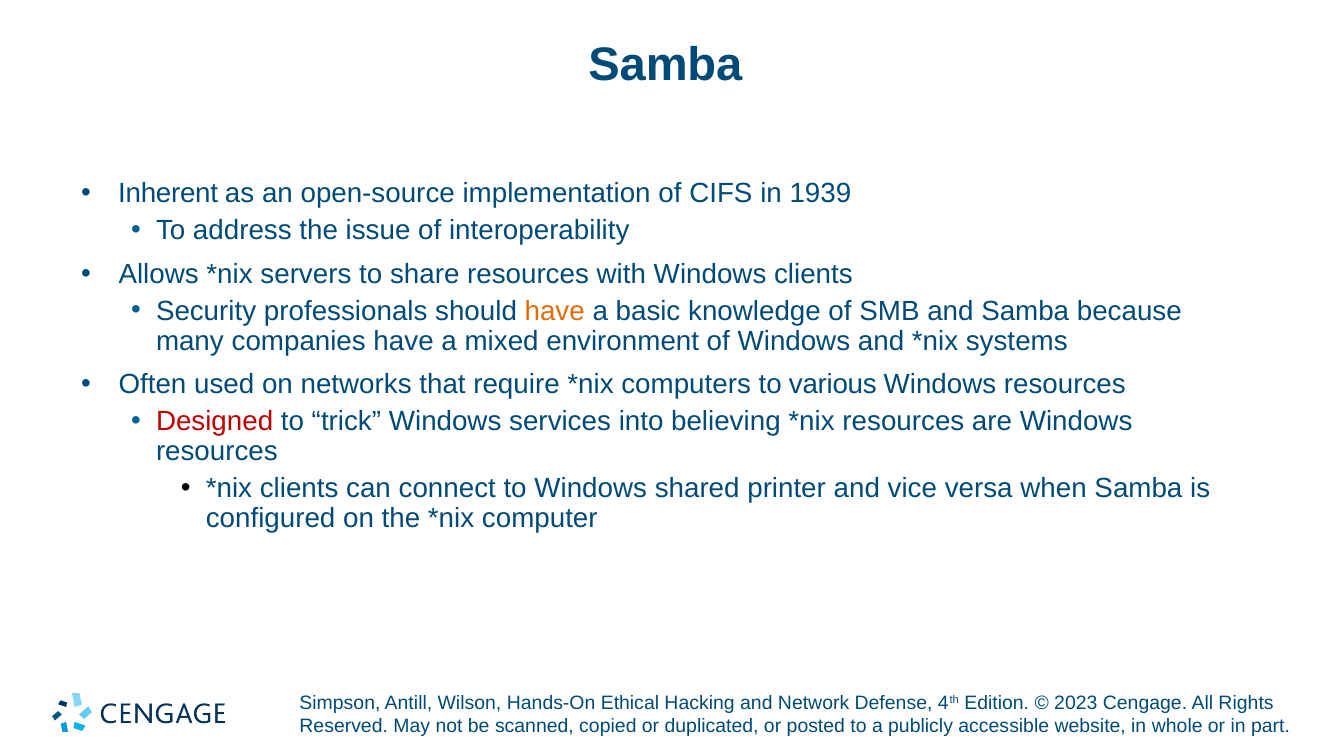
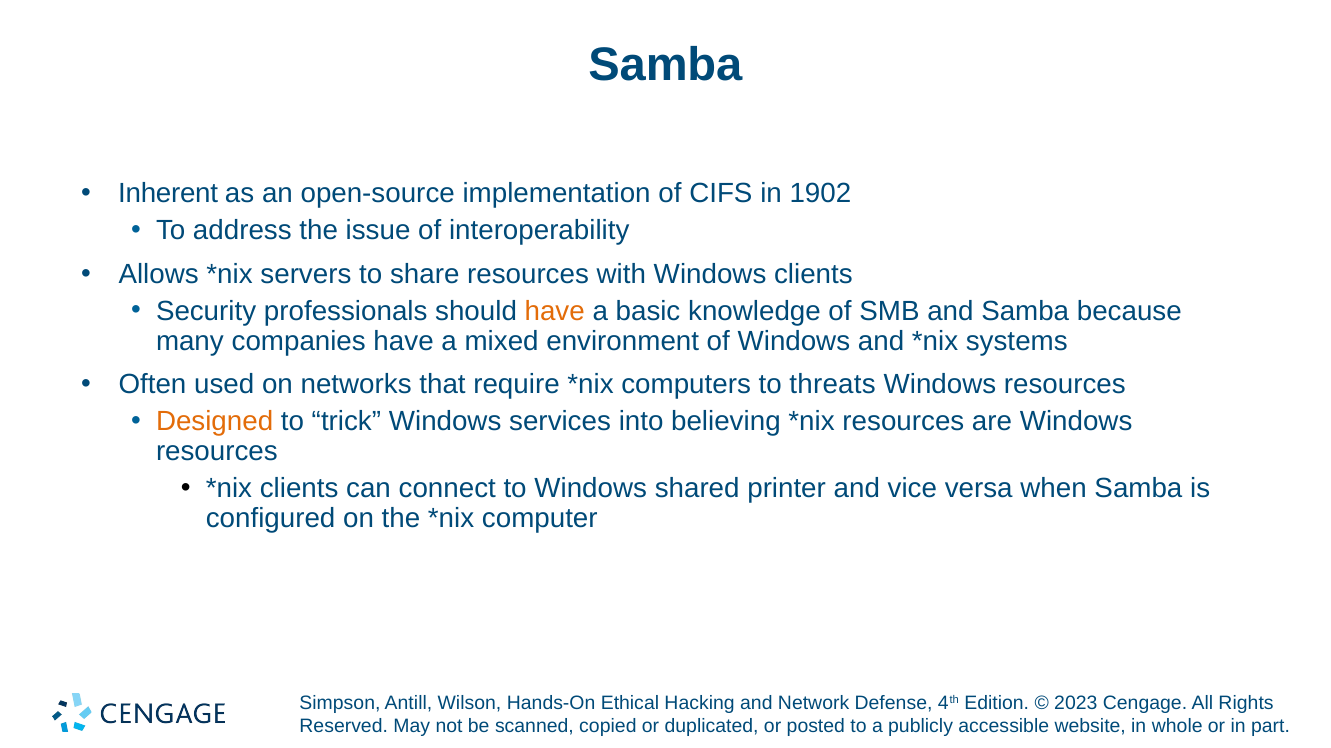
1939: 1939 -> 1902 (820, 194)
various: various -> threats (833, 385)
Designed colour: red -> orange (215, 422)
